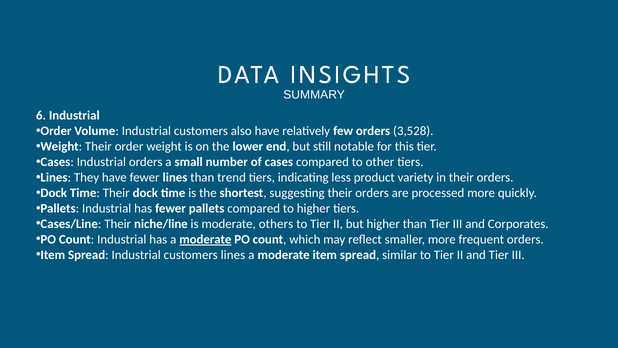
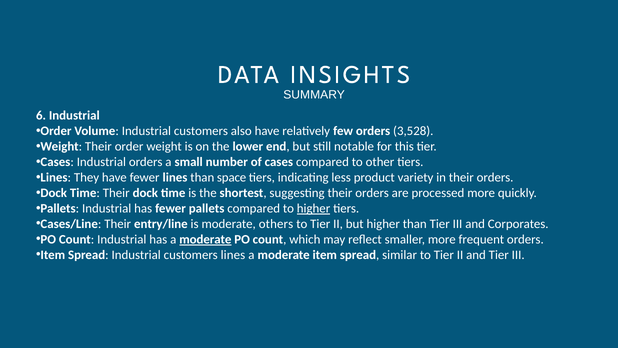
trend: trend -> space (232, 177)
higher underline: none -> present (314, 208)
niche/line: niche/line -> entry/line (161, 224)
